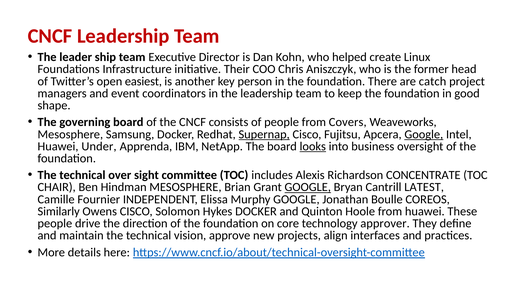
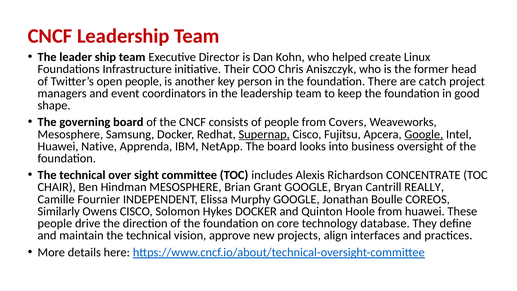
open easiest: easiest -> people (143, 81)
Under: Under -> Native (99, 146)
looks underline: present -> none (313, 146)
GOOGLE underline: present -> none (308, 187)
LATEST: LATEST -> REALLY (424, 187)
approver: approver -> database (385, 223)
